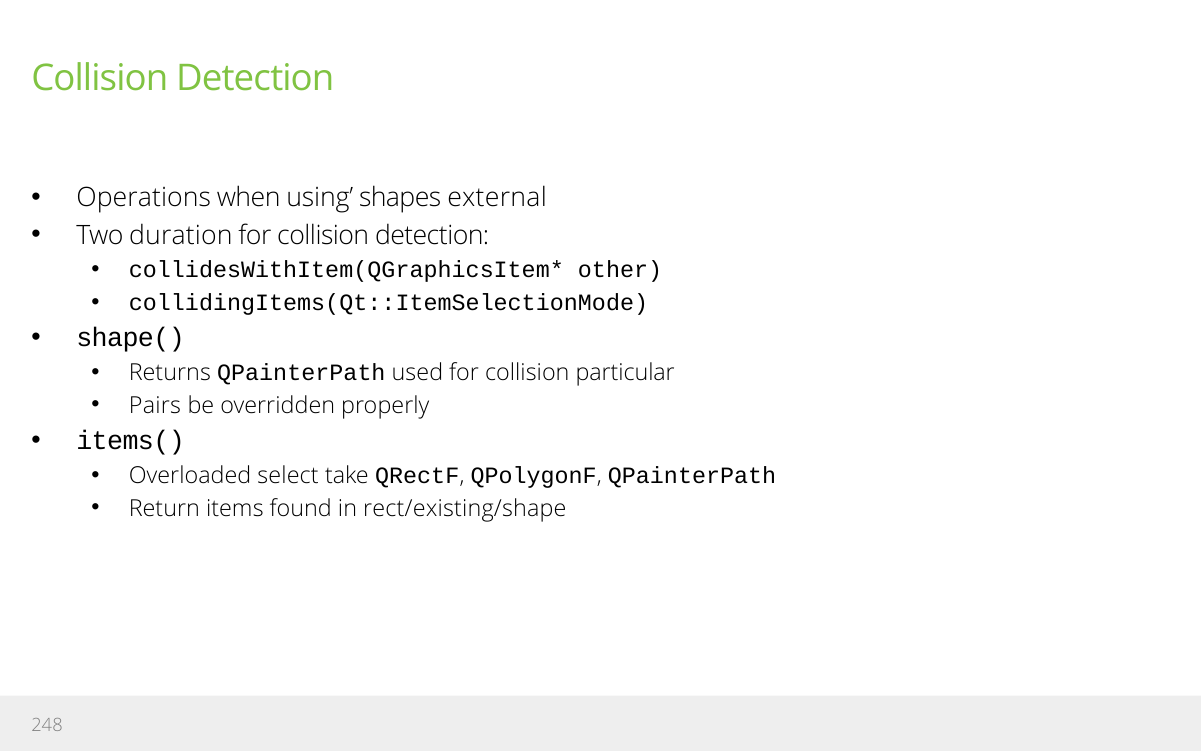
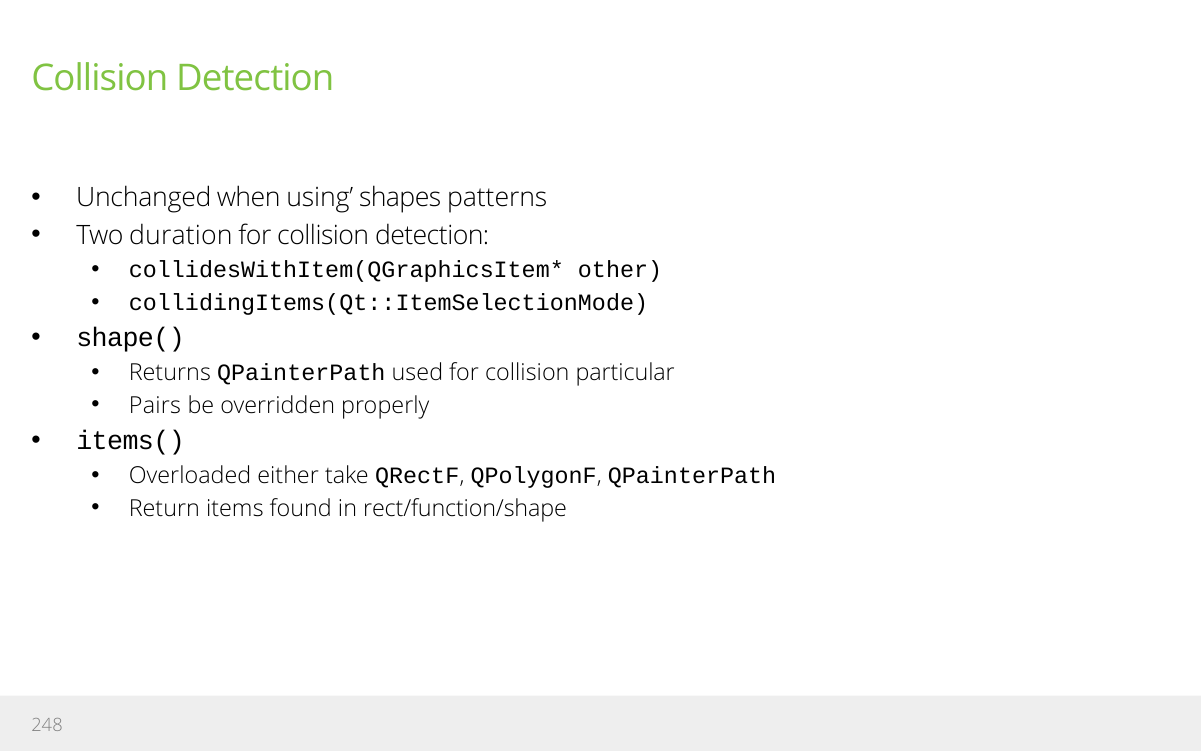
Operations: Operations -> Unchanged (144, 198)
external: external -> patterns (497, 198)
select: select -> either (288, 475)
rect/existing/shape: rect/existing/shape -> rect/function/shape (465, 508)
